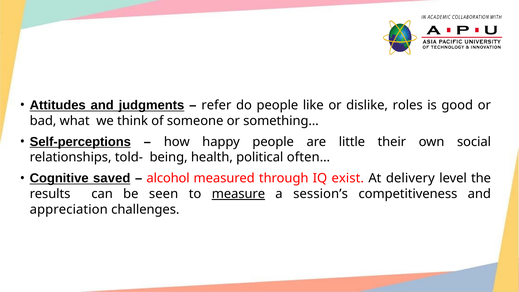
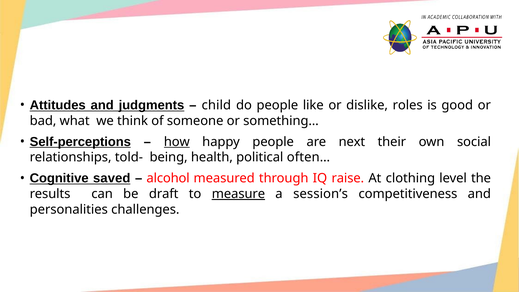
refer: refer -> child (216, 105)
how underline: none -> present (177, 142)
little: little -> next (352, 142)
exist: exist -> raise (348, 178)
delivery: delivery -> clothing (410, 178)
seen: seen -> draft (164, 194)
appreciation: appreciation -> personalities (69, 209)
